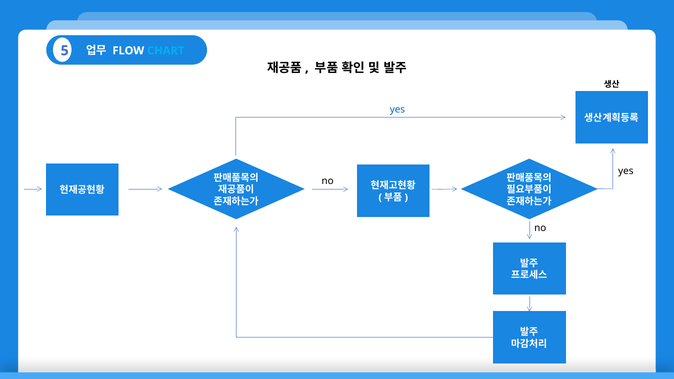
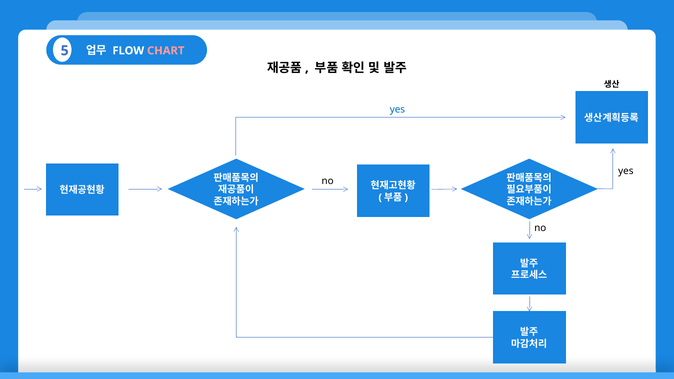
CHART colour: light blue -> pink (166, 51)
